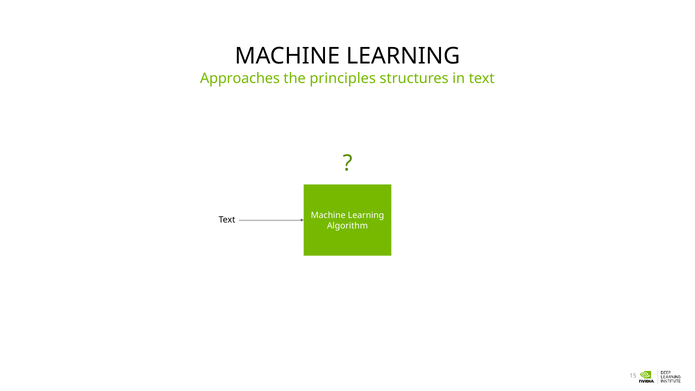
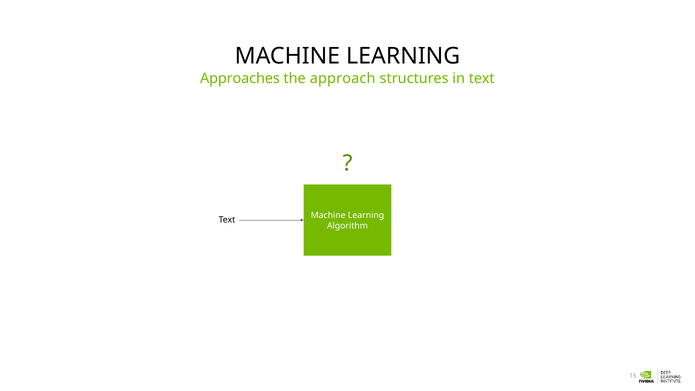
principles: principles -> approach (343, 78)
